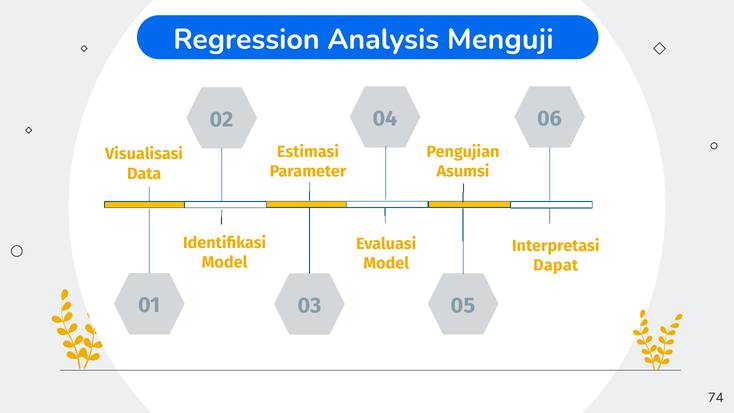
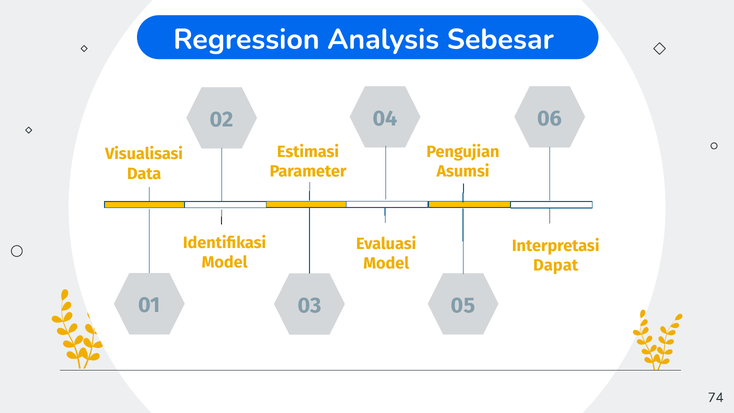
Menguji: Menguji -> Sebesar (500, 39)
